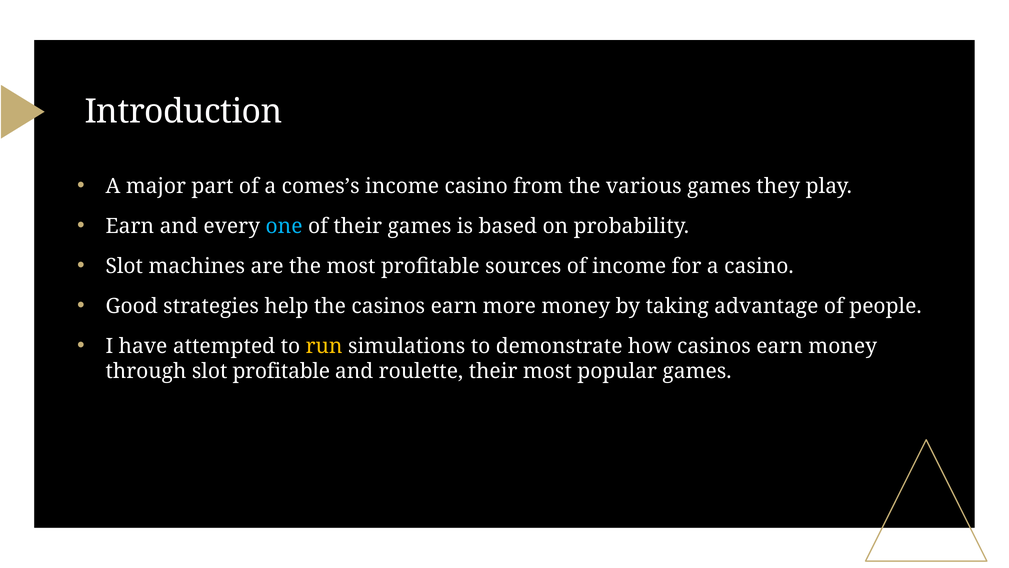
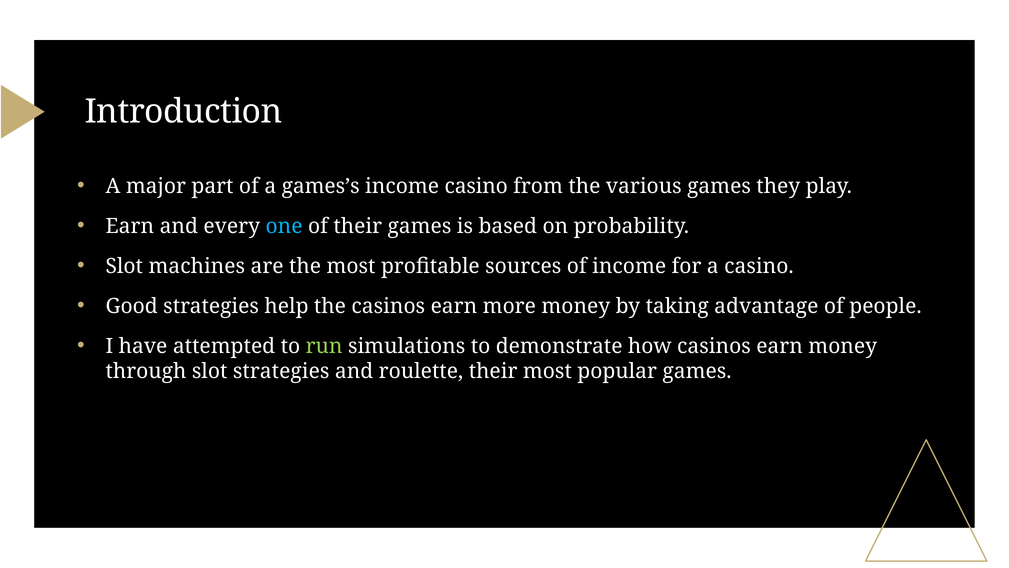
comes’s: comes’s -> games’s (321, 186)
run colour: yellow -> light green (324, 346)
slot profitable: profitable -> strategies (281, 371)
